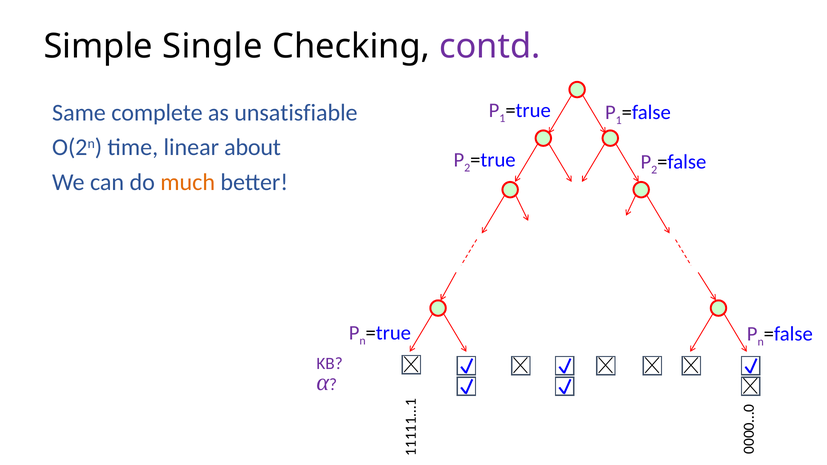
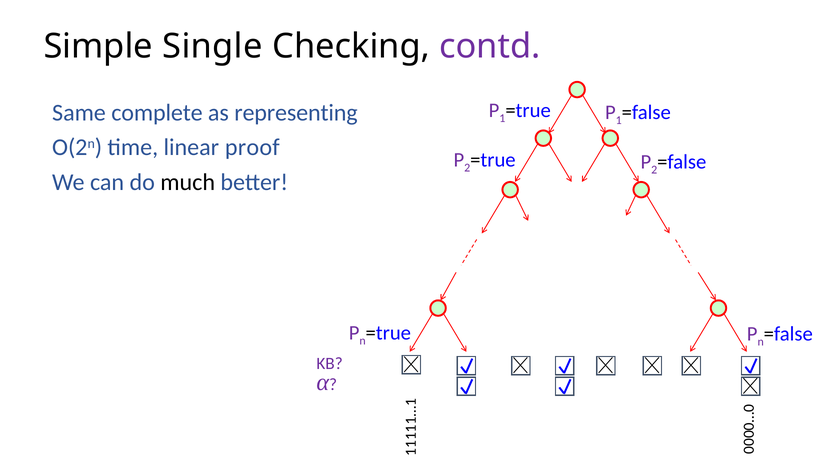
unsatisfiable: unsatisfiable -> representing (296, 113)
about: about -> proof (252, 148)
much colour: orange -> black (188, 182)
